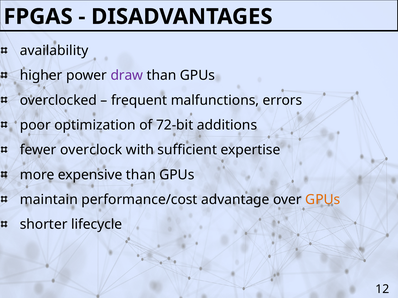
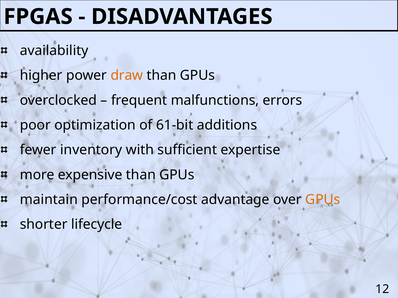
draw colour: purple -> orange (127, 76)
72-bit: 72-bit -> 61-bit (175, 125)
overclock: overclock -> inventory (91, 150)
